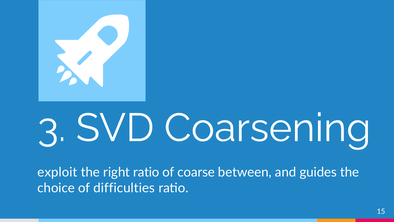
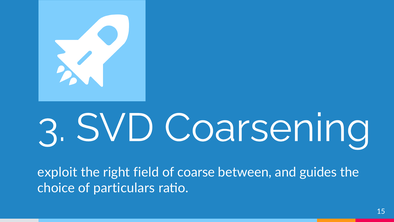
right ratio: ratio -> field (146, 172)
difficulties: difficulties -> particulars (124, 188)
